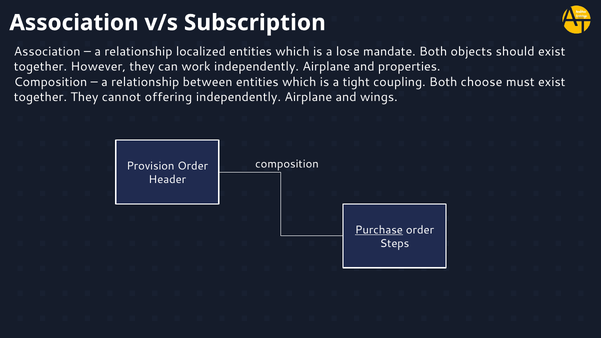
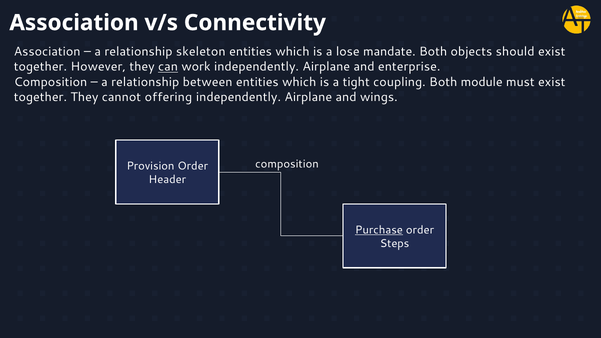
Subscription: Subscription -> Connectivity (255, 23)
localized: localized -> skeleton (201, 52)
can underline: none -> present (168, 67)
properties: properties -> enterprise (409, 67)
choose: choose -> module (482, 82)
